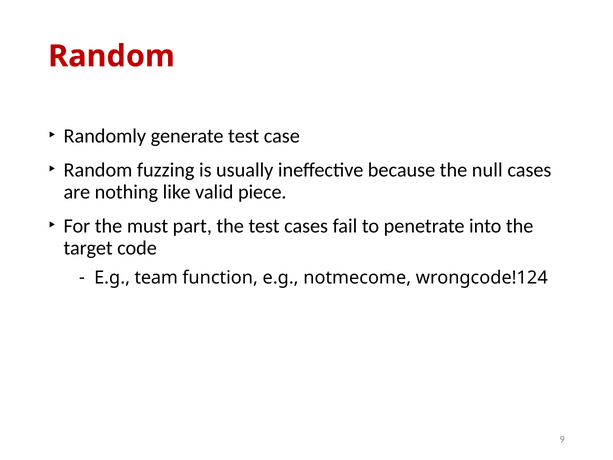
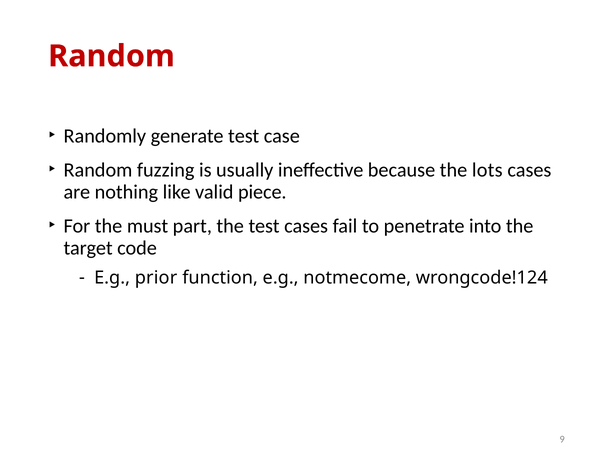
null: null -> lots (487, 170)
team: team -> prior (156, 278)
